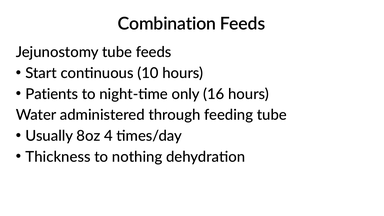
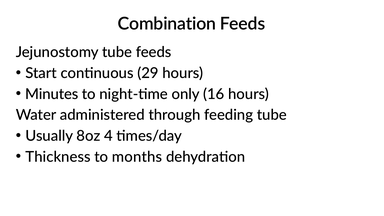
10: 10 -> 29 (148, 73)
Patients: Patients -> Minutes (52, 94)
nothing: nothing -> months (137, 157)
